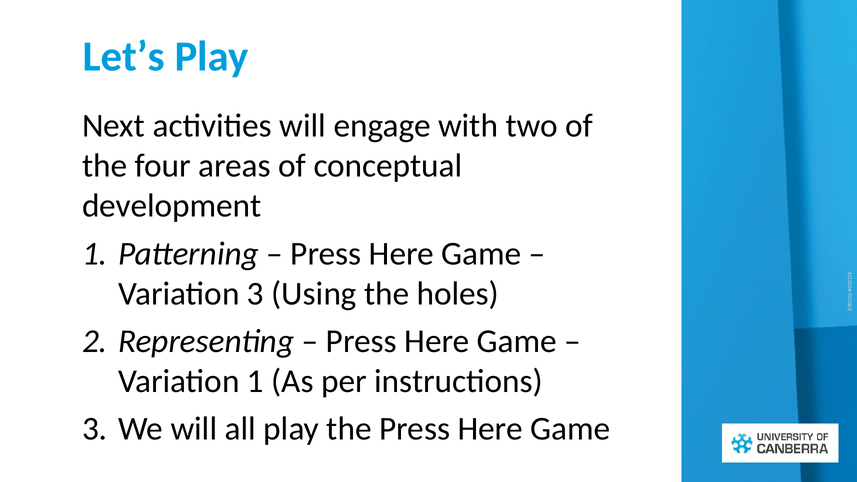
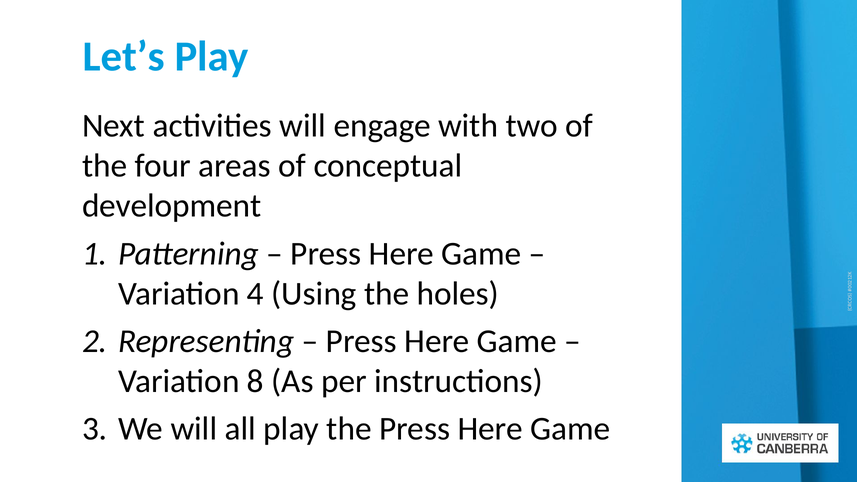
Variation 3: 3 -> 4 (255, 294)
Variation 1: 1 -> 8 (255, 381)
